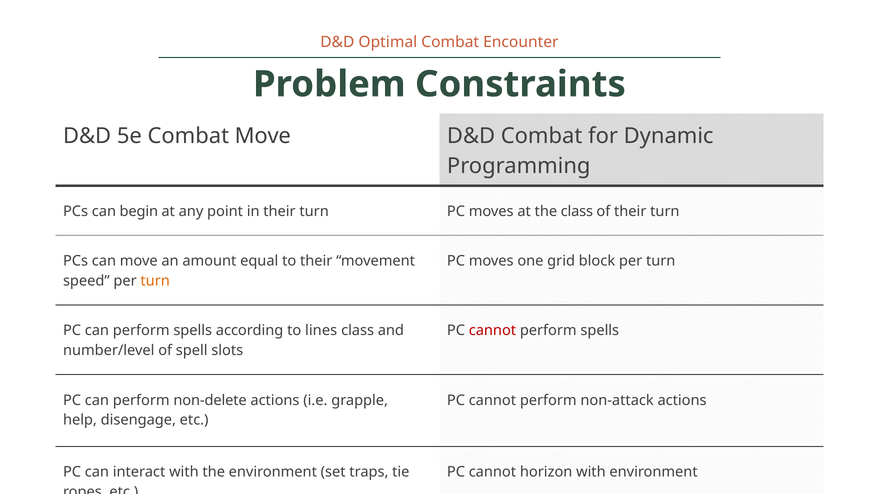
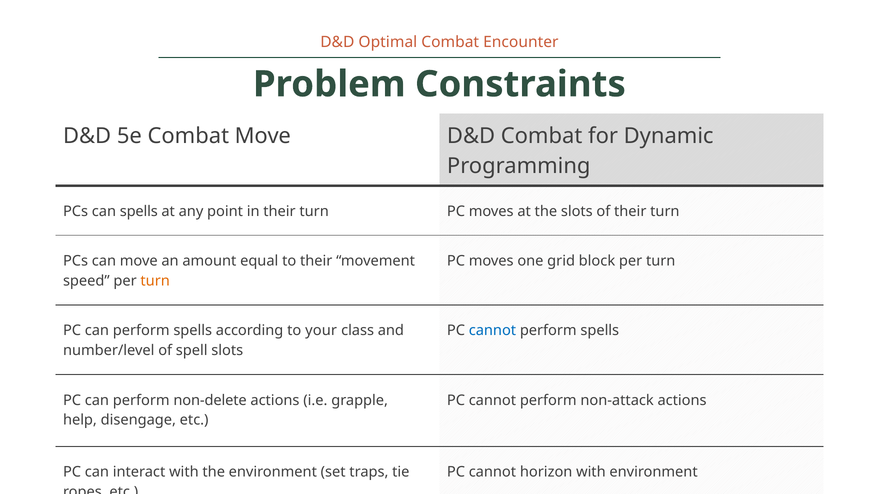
can begin: begin -> spells (139, 211)
the class: class -> slots (577, 211)
lines: lines -> your (321, 331)
cannot colour: red -> blue (492, 331)
